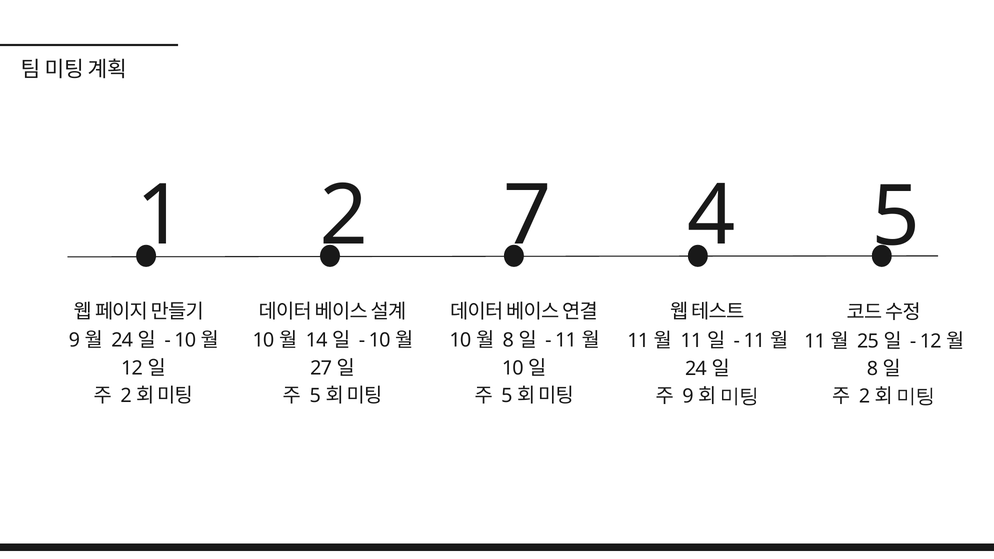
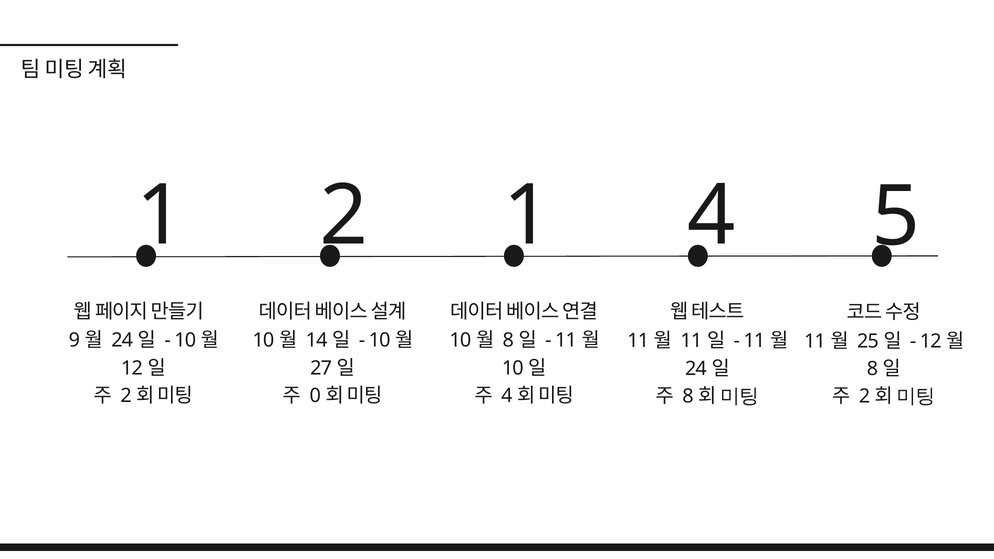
2 7: 7 -> 1 (528, 216)
5: 5 -> 0 (315, 396)
5: 5 -> 4 (507, 396)
9: 9 -> 8 (688, 397)
